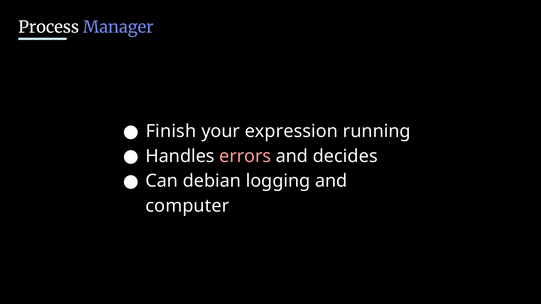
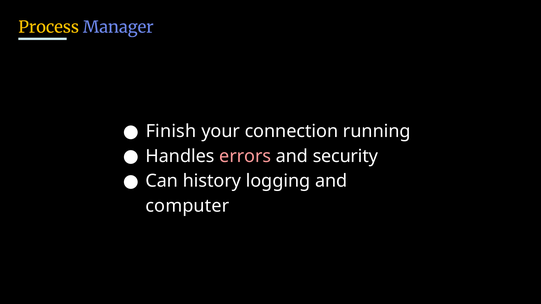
Process colour: white -> yellow (49, 27)
expression: expression -> connection (292, 131)
decides: decides -> security (345, 156)
debian: debian -> history (212, 181)
